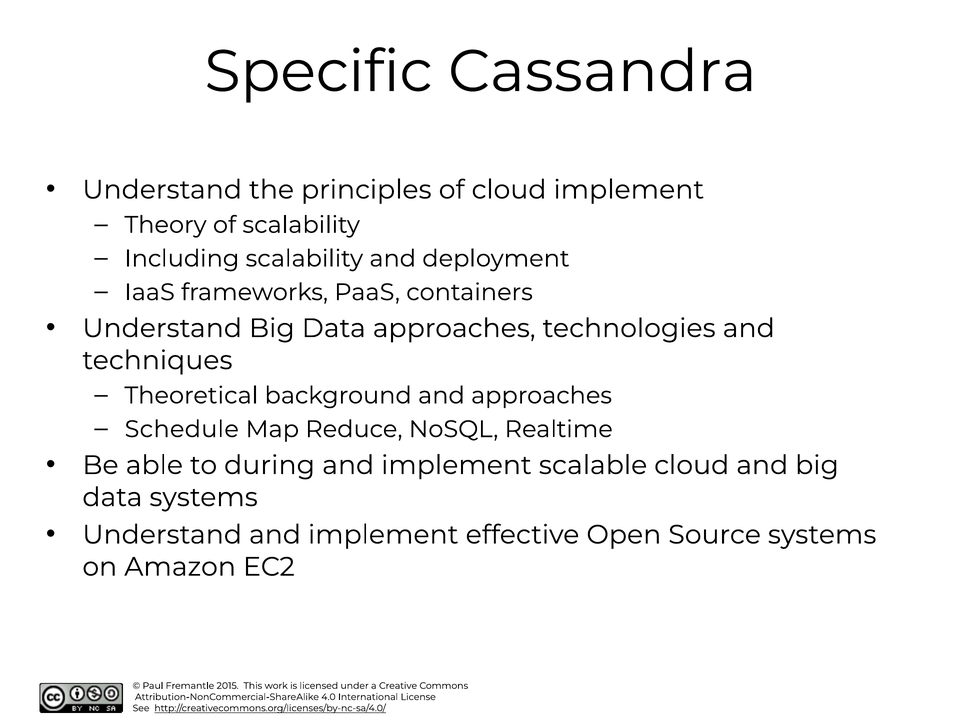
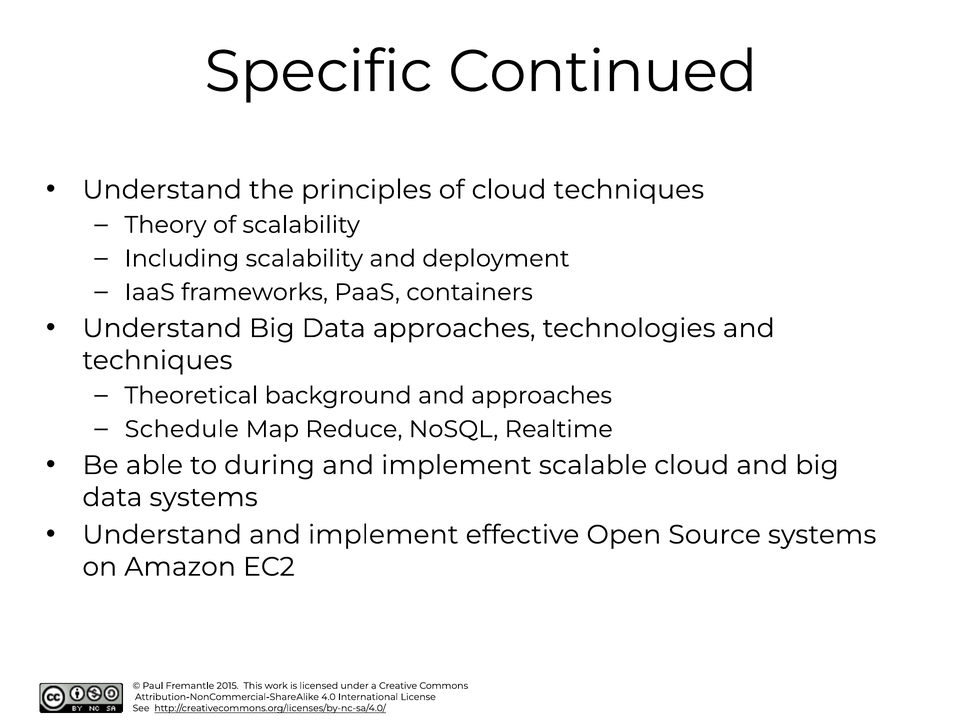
Cassandra: Cassandra -> Continued (603, 72)
cloud implement: implement -> techniques (629, 190)
